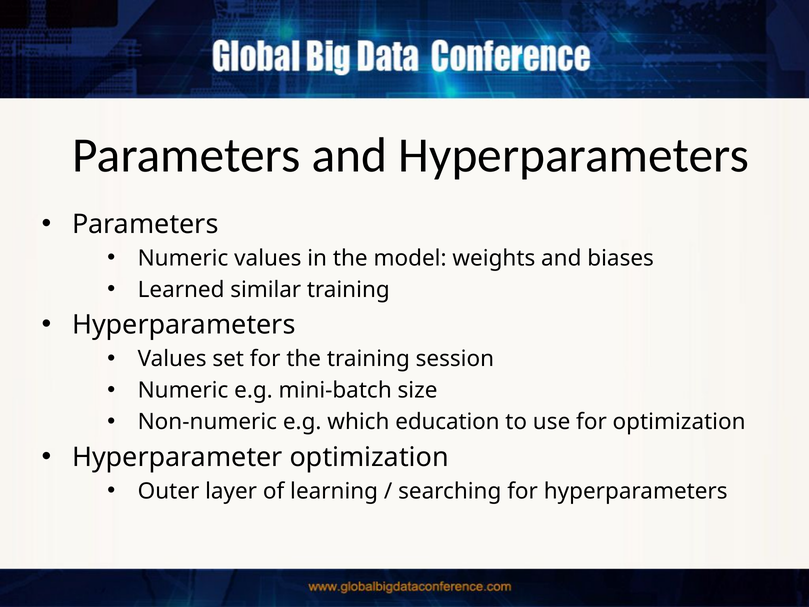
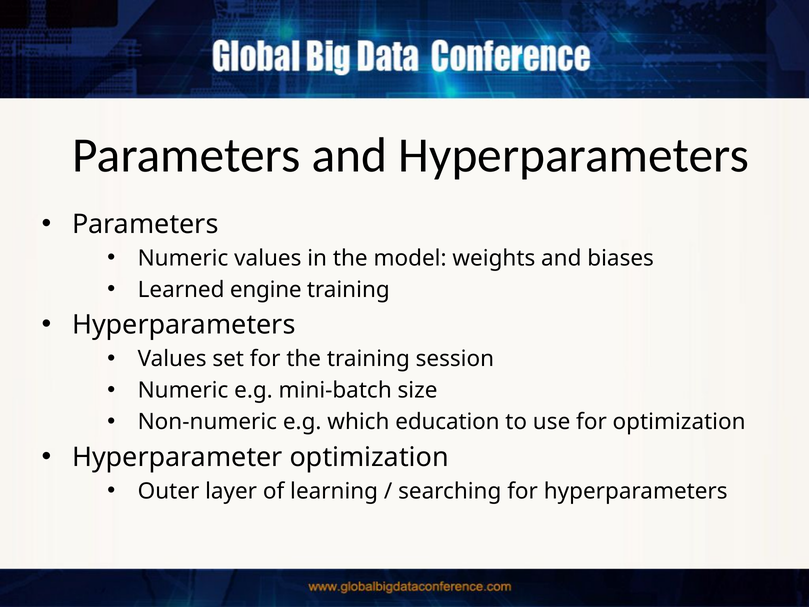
similar: similar -> engine (266, 290)
